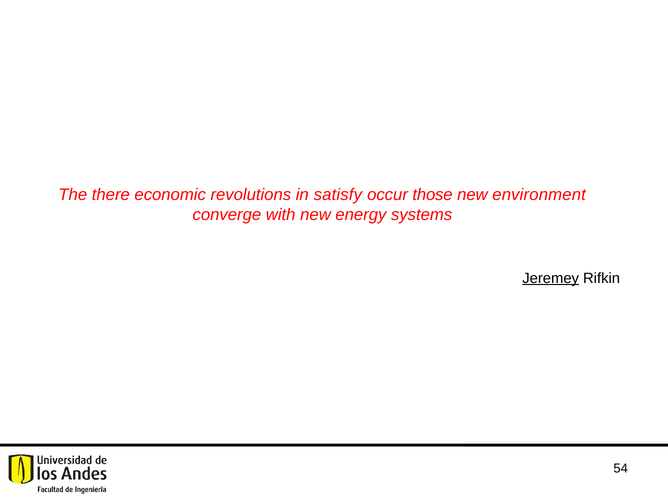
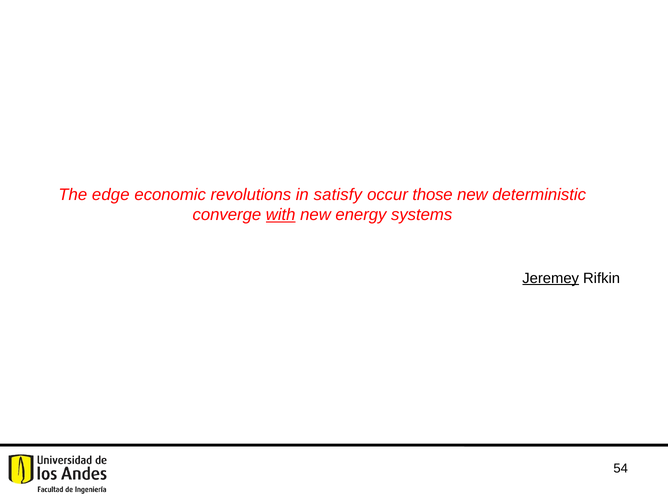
there: there -> edge (111, 195)
environment: environment -> deterministic (539, 195)
with underline: none -> present (281, 215)
